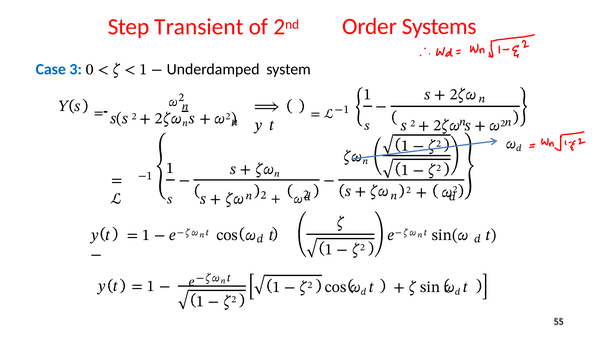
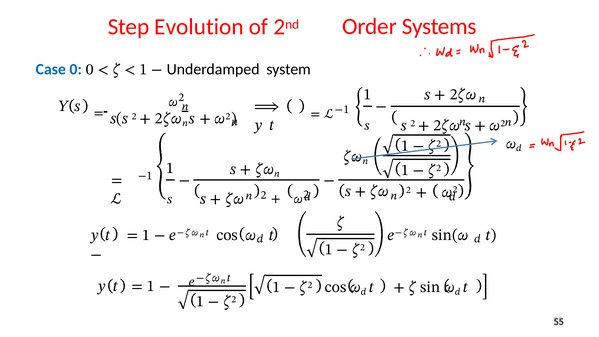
Transient: Transient -> Evolution (199, 27)
Case 3: 3 -> 0 (76, 69)
